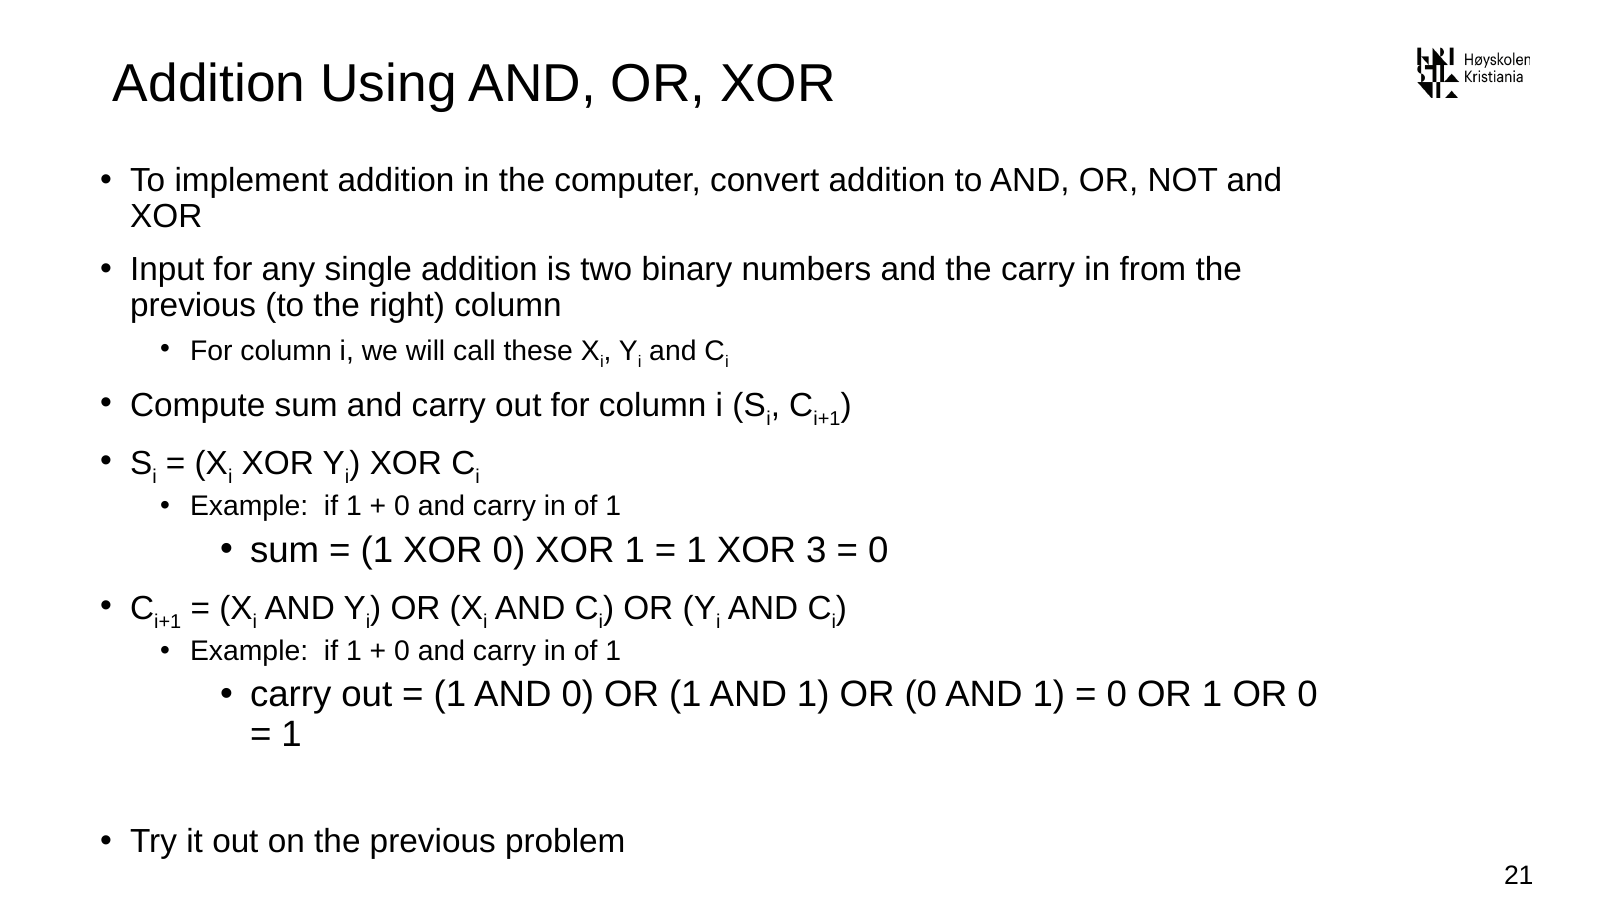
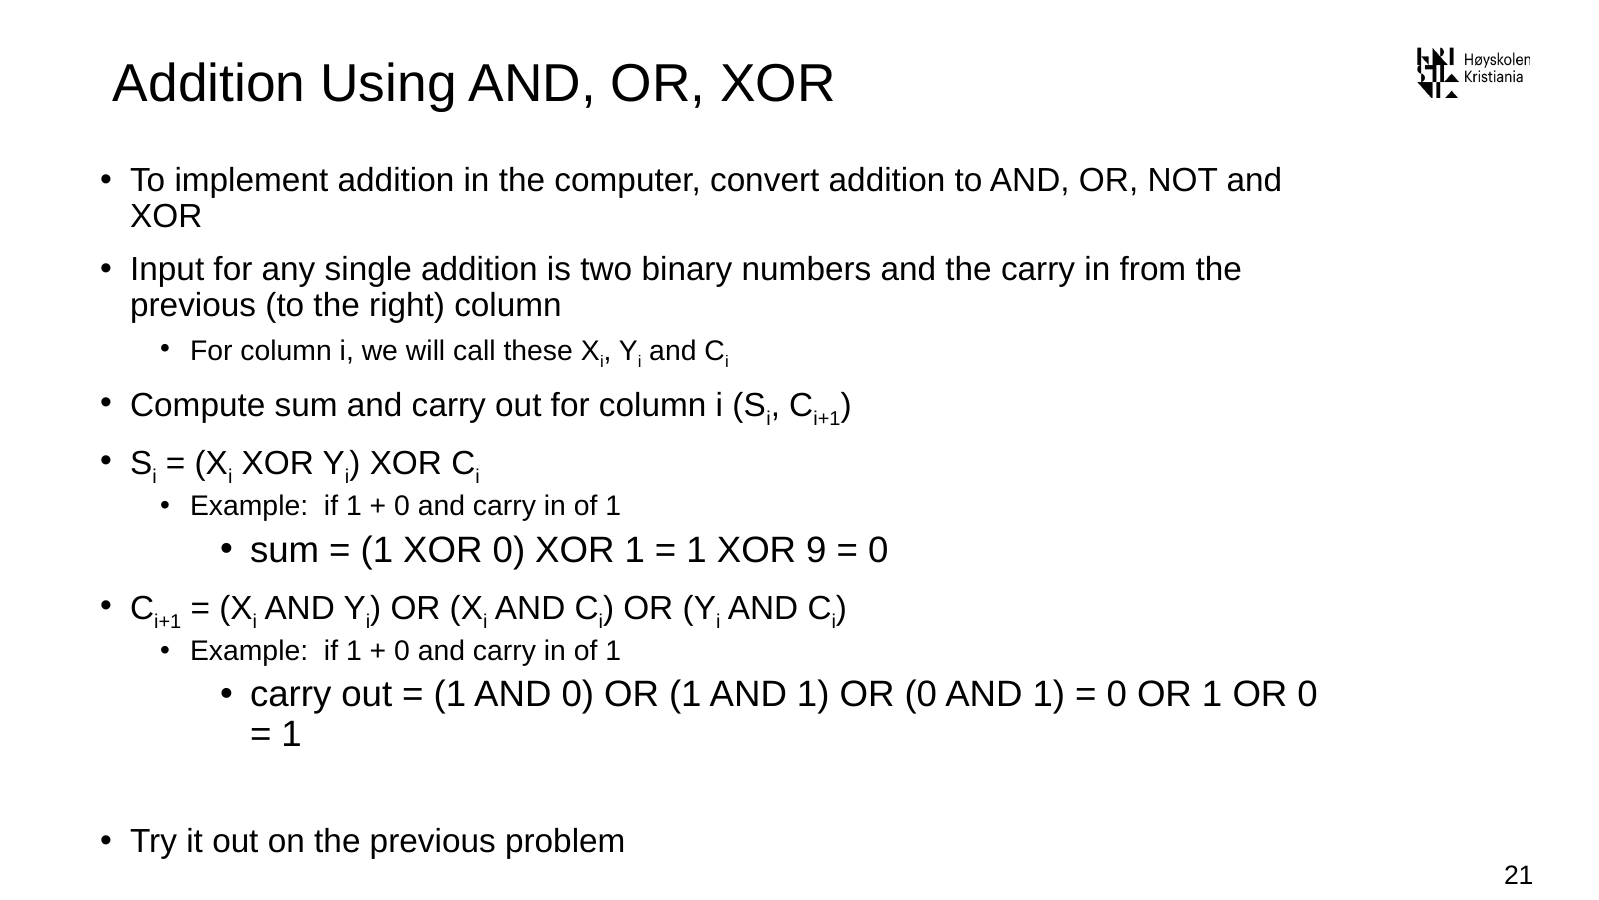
3: 3 -> 9 (816, 550)
